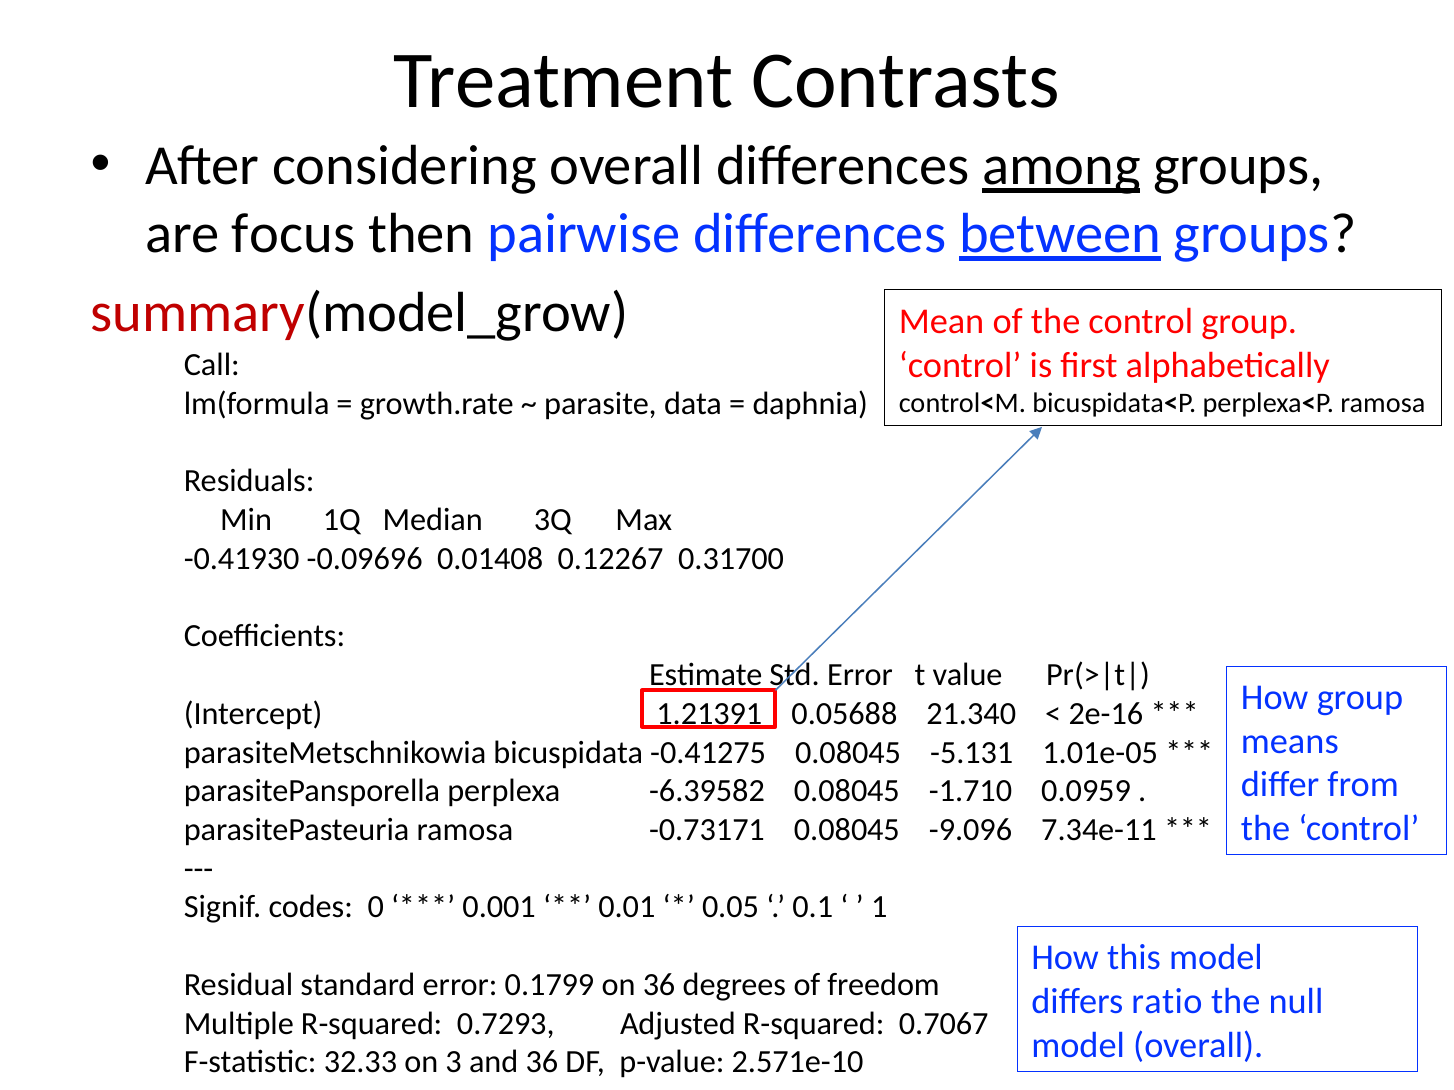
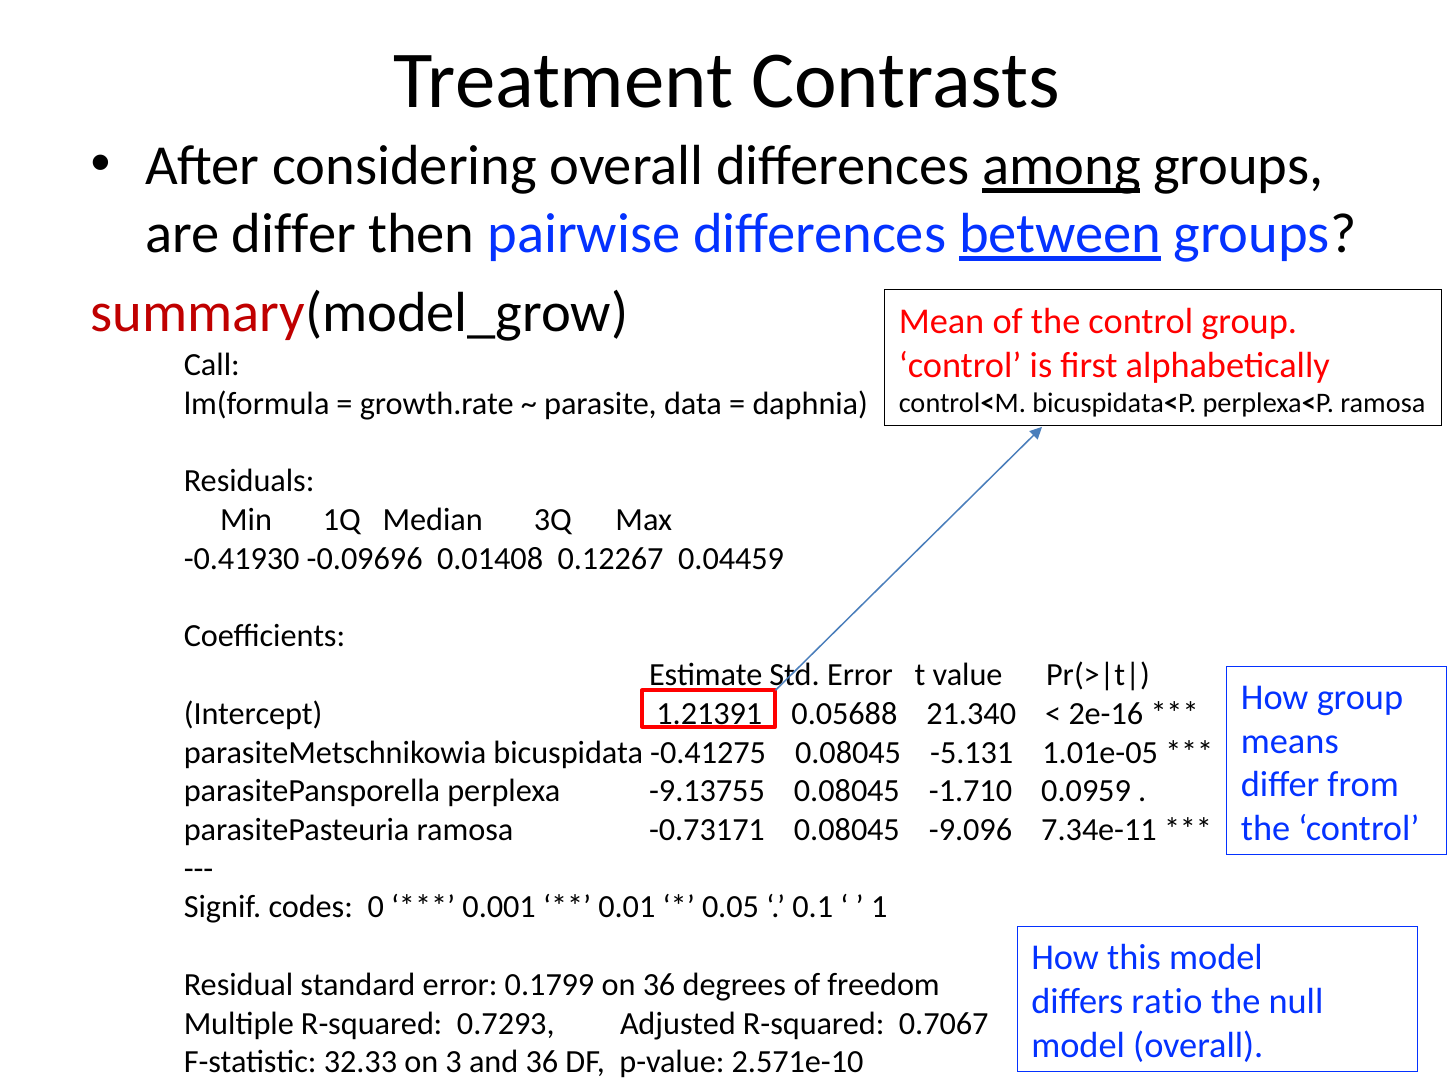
are focus: focus -> differ (294, 234)
0.31700: 0.31700 -> 0.04459 (731, 559)
-6.39582: -6.39582 -> -9.13755 (707, 791)
